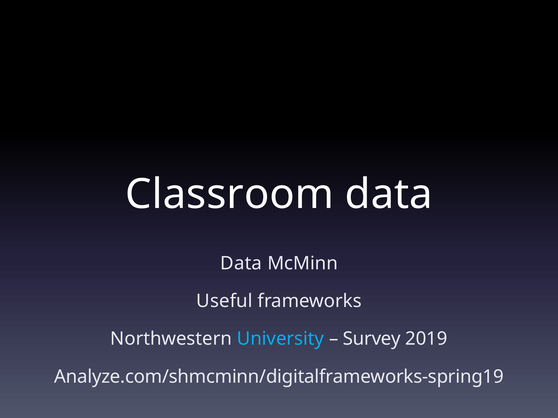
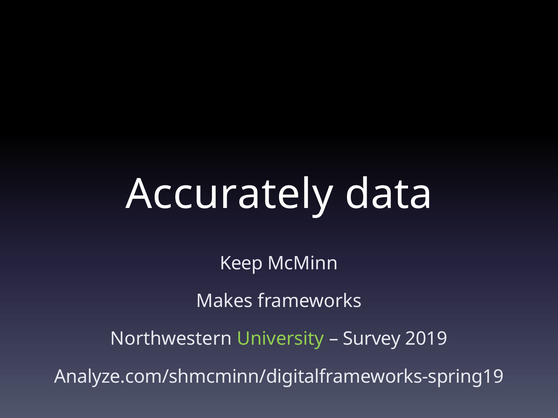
Classroom: Classroom -> Accurately (229, 195)
Data: Data -> Keep (241, 264)
Useful: Useful -> Makes (225, 301)
University colour: light blue -> light green (280, 339)
